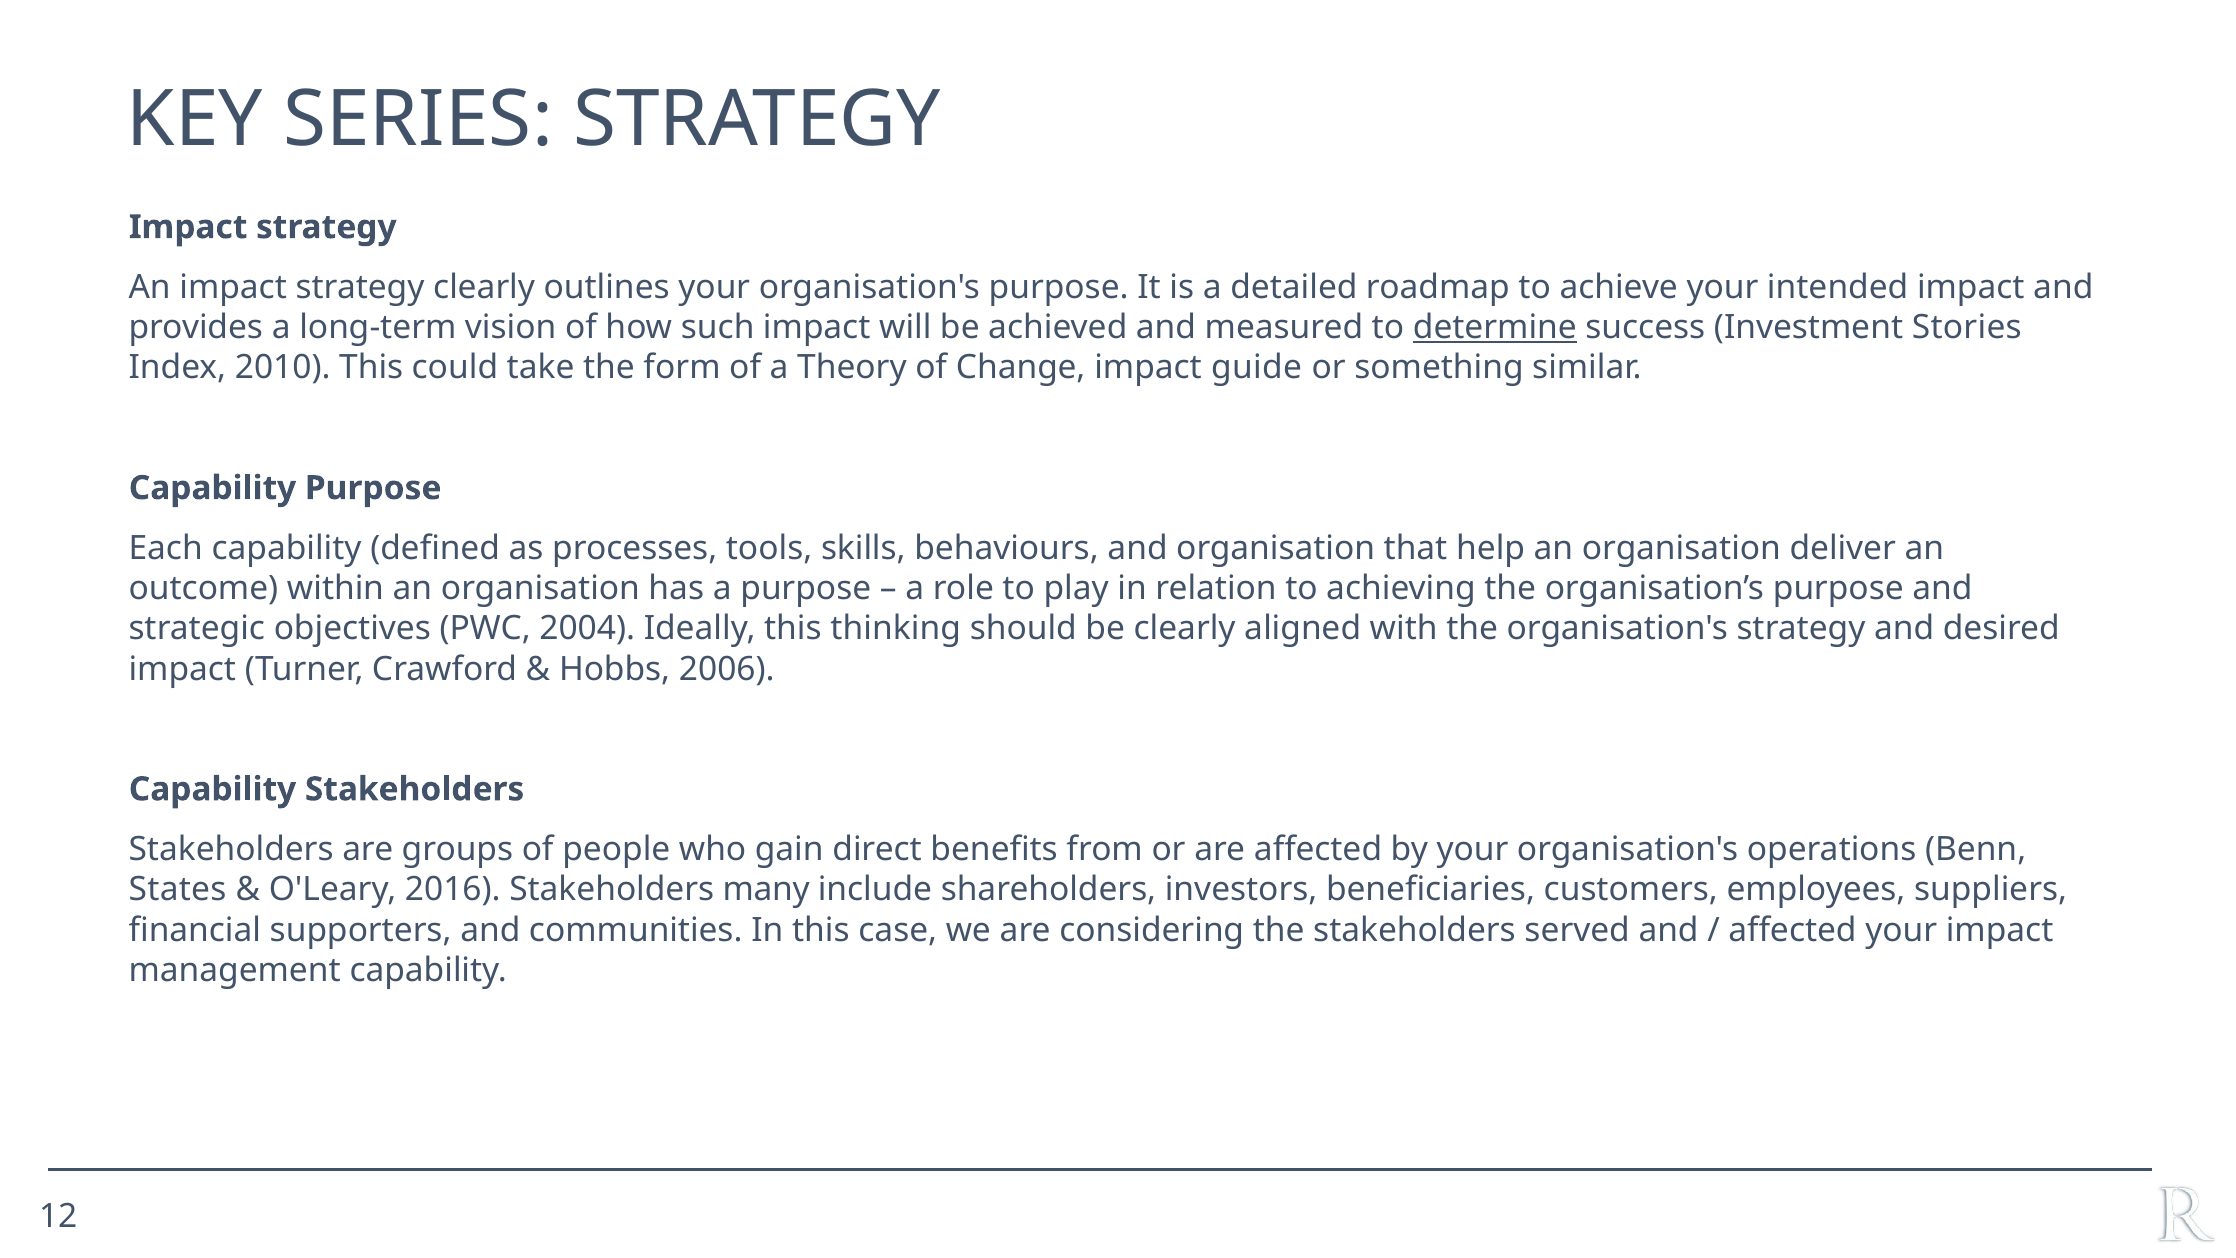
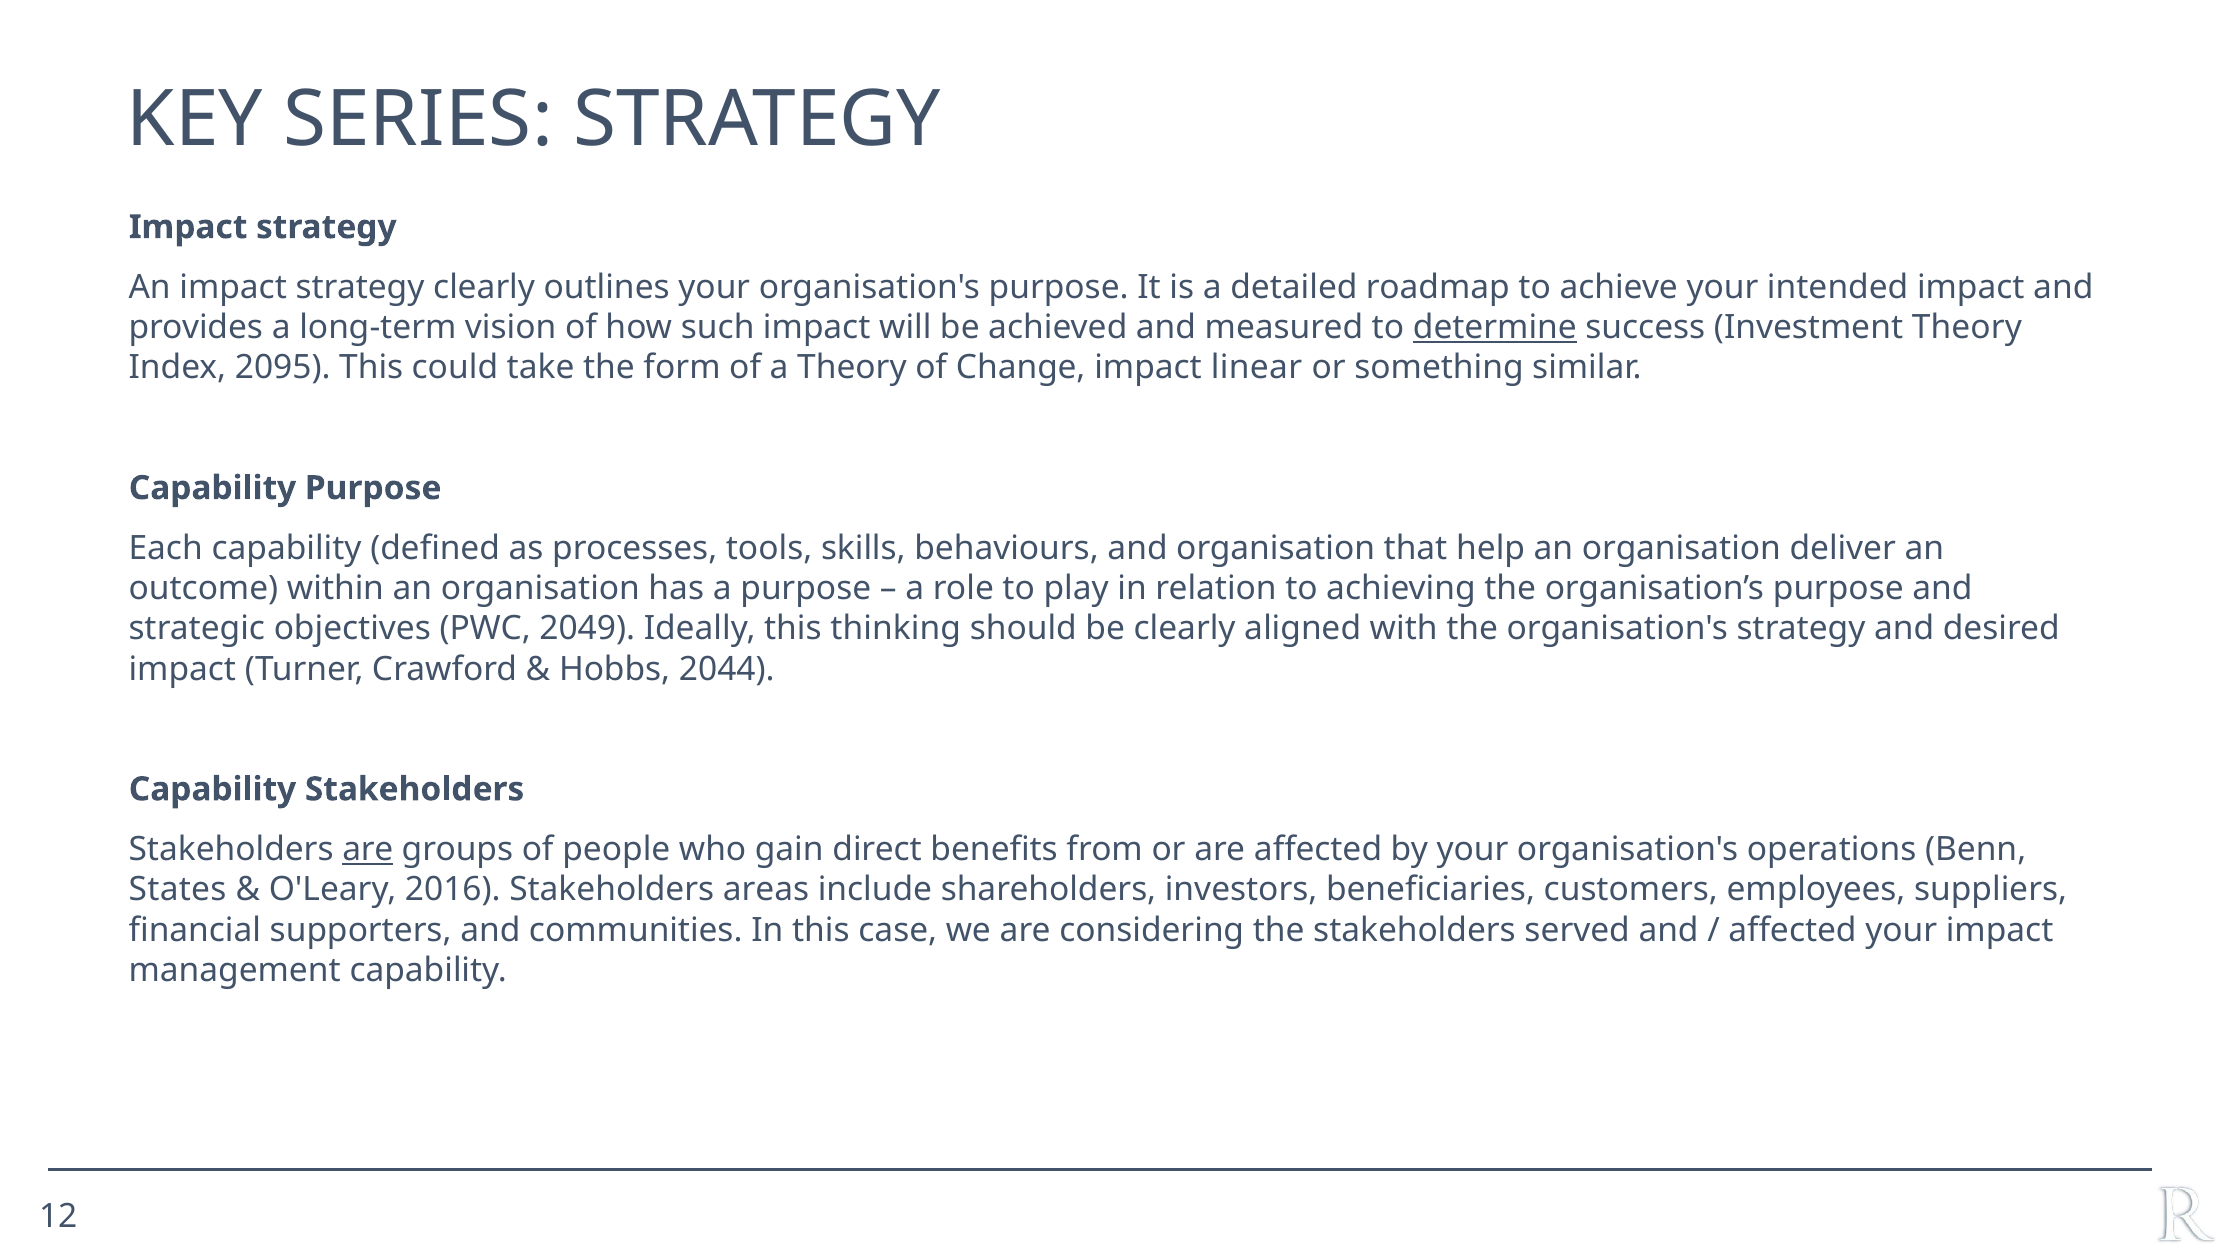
Investment Stories: Stories -> Theory (1967, 327)
2010: 2010 -> 2095 (283, 368)
guide: guide -> linear (1257, 368)
2004: 2004 -> 2049 (587, 629)
2006: 2006 -> 2044 (727, 669)
are underline: none -> present (368, 849)
many: many -> areas (766, 890)
